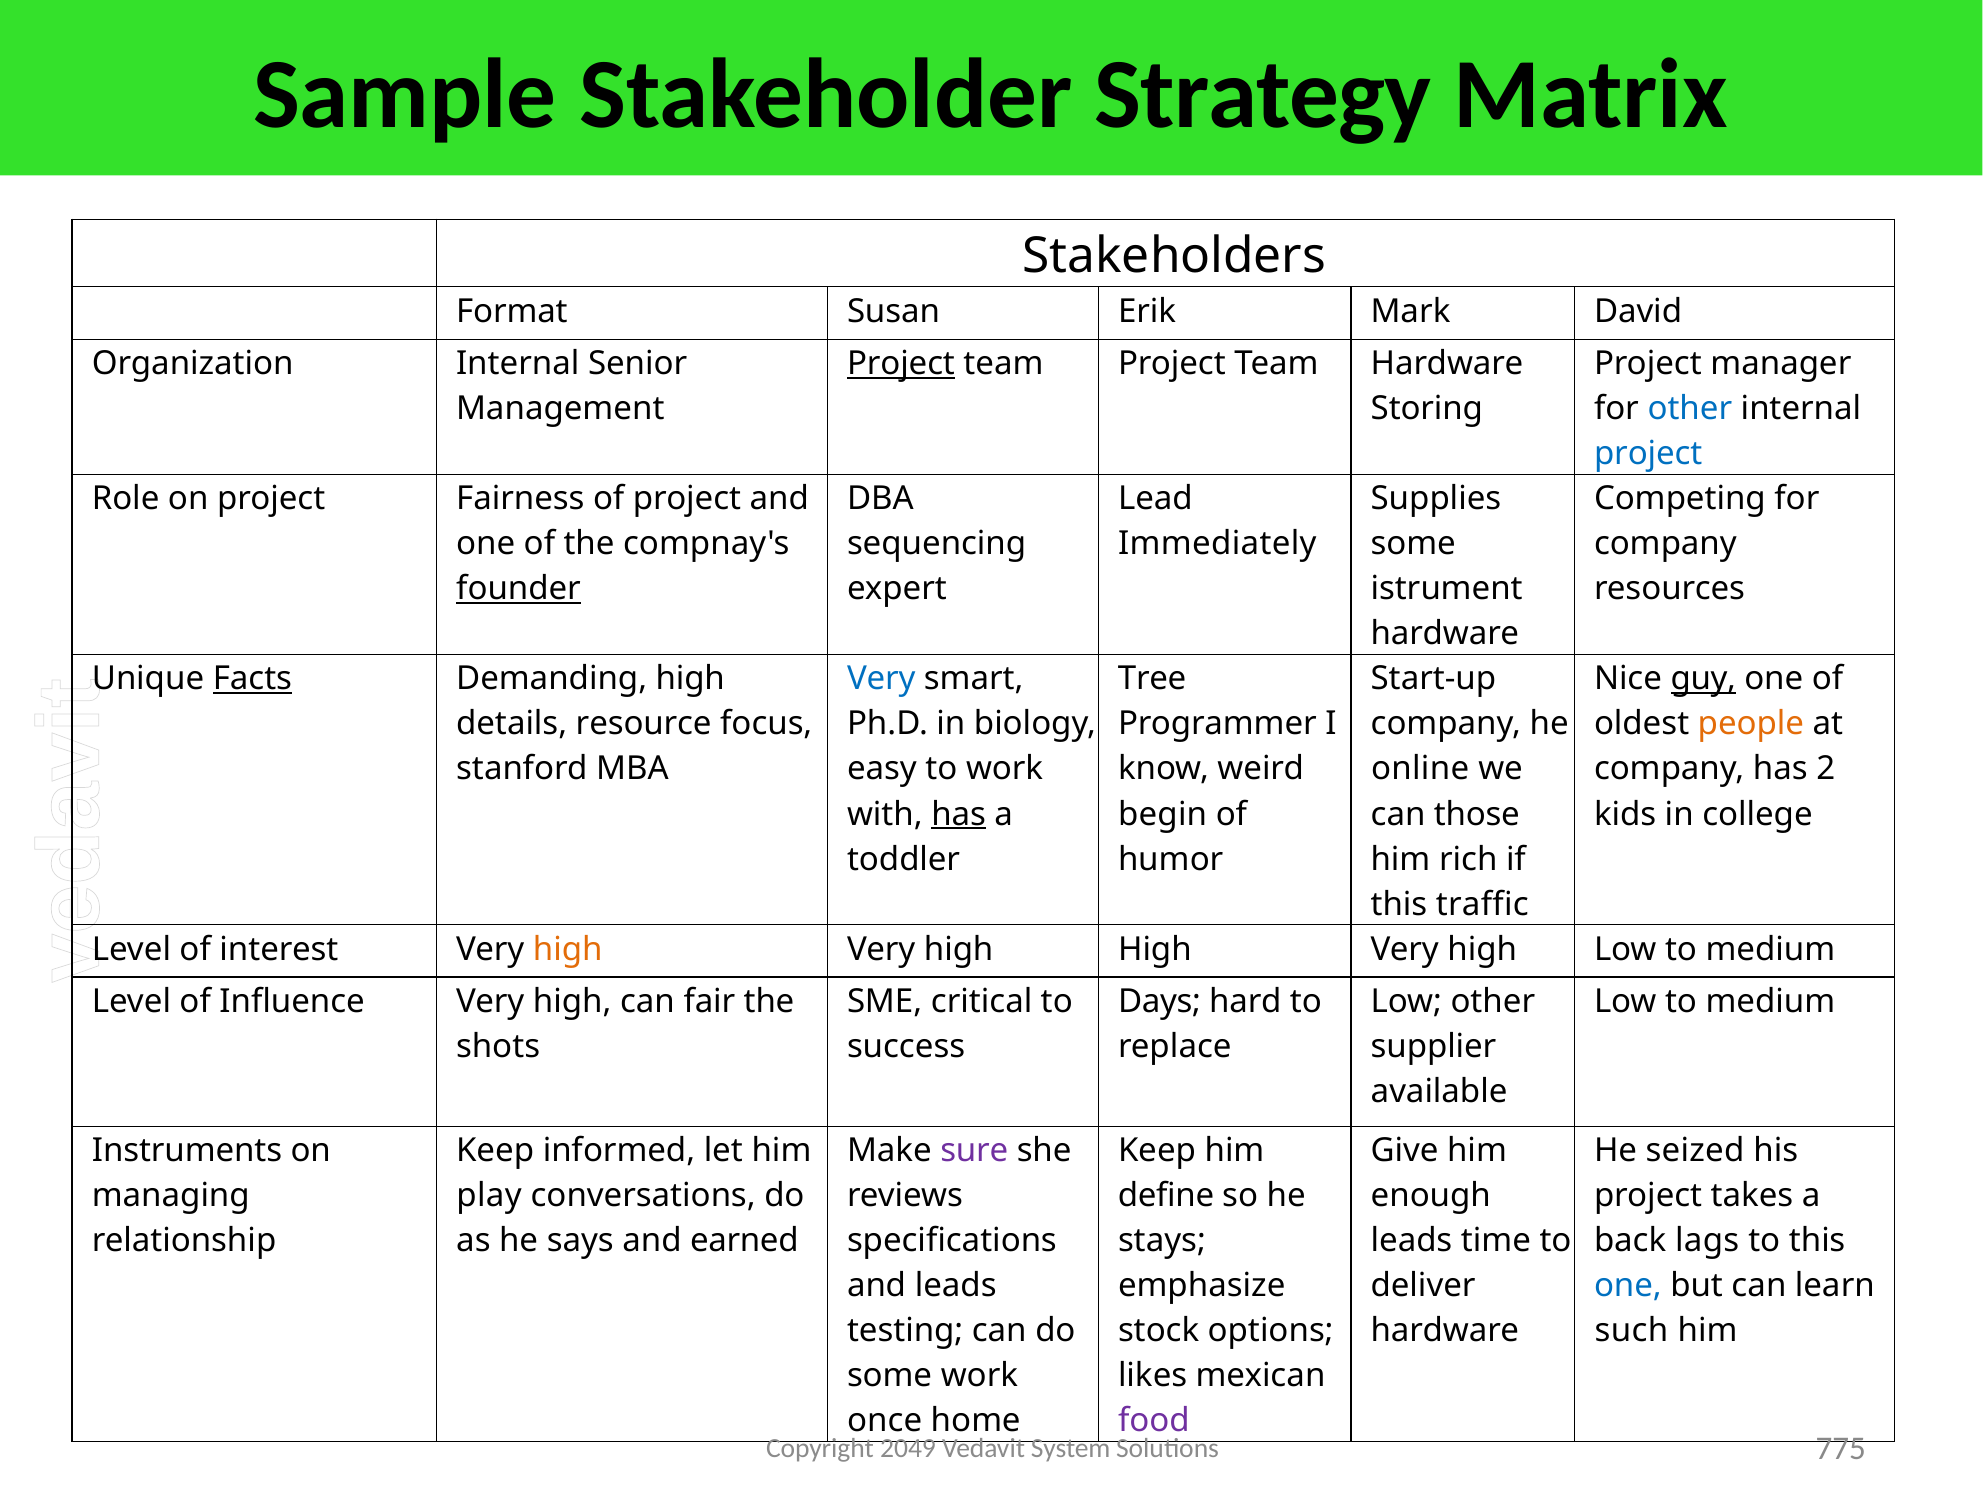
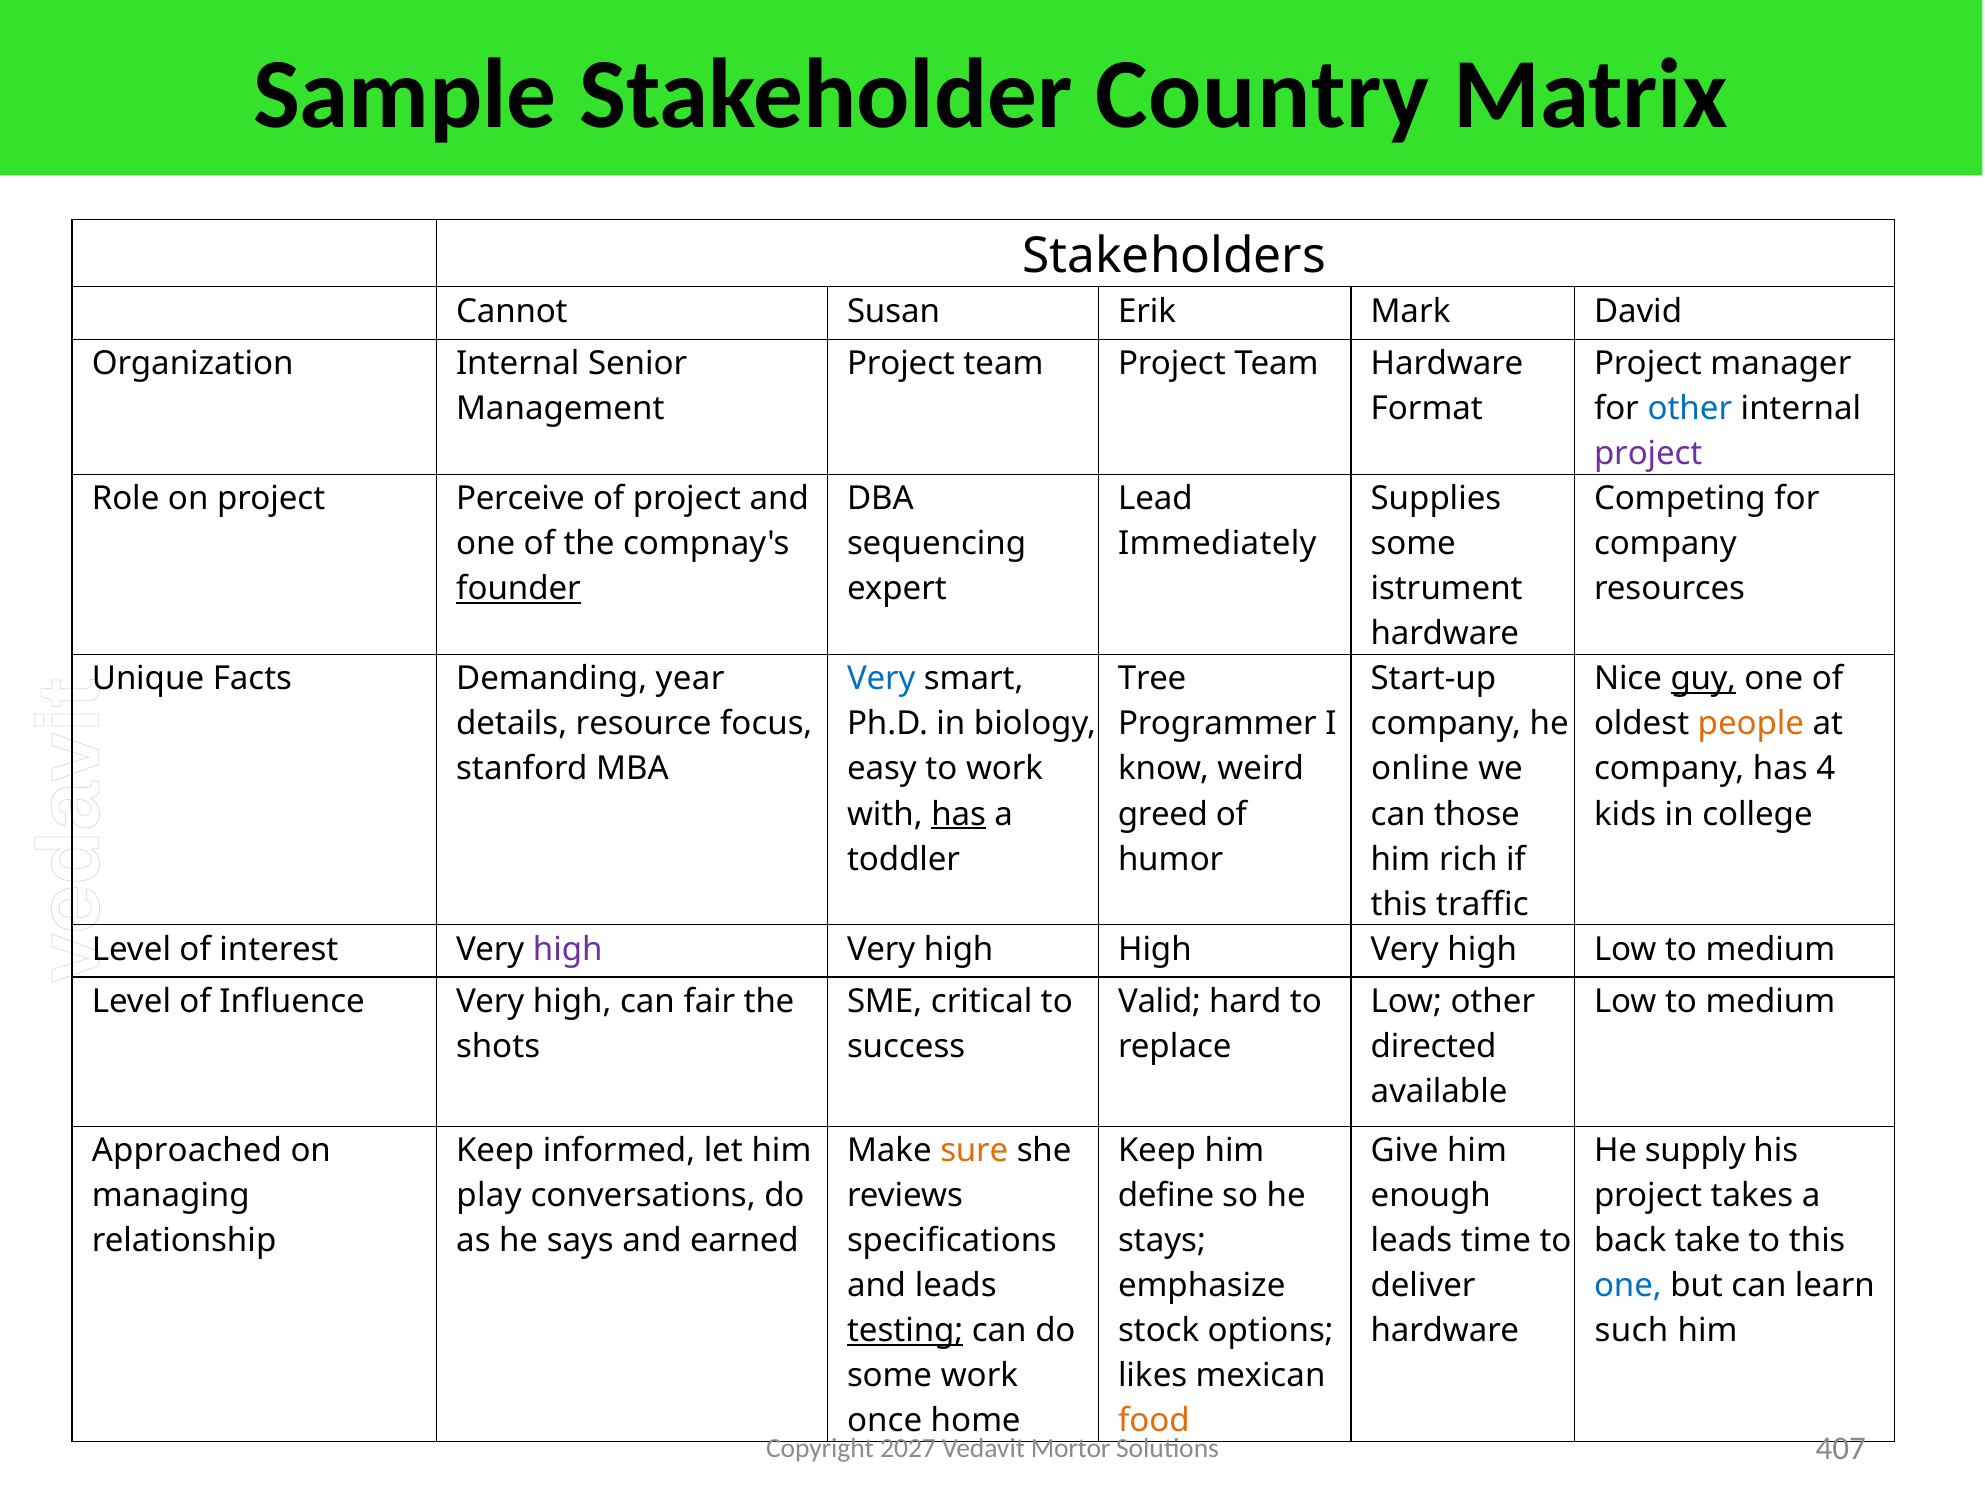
Strategy: Strategy -> Country (1262, 95)
Format: Format -> Cannot (512, 311)
Project underline: present -> none (901, 364)
Storing: Storing -> Format (1427, 409)
project colour: blue -> purple (1648, 454)
Fairness: Fairness -> Perceive (521, 499)
Facts underline: present -> none (252, 679)
Demanding high: high -> year (690, 679)
2: 2 -> 4 (1826, 769)
begin: begin -> greed (1163, 814)
high colour: orange -> purple (568, 949)
Days: Days -> Valid (1159, 1001)
supplier: supplier -> directed (1434, 1046)
Instruments: Instruments -> Approached (187, 1151)
sure colour: purple -> orange (974, 1151)
seized: seized -> supply (1695, 1151)
lags: lags -> take (1708, 1241)
testing underline: none -> present (905, 1331)
food colour: purple -> orange (1154, 1421)
2049: 2049 -> 2027 (908, 1448)
System: System -> Mortor (1071, 1448)
775: 775 -> 407 (1841, 1448)
